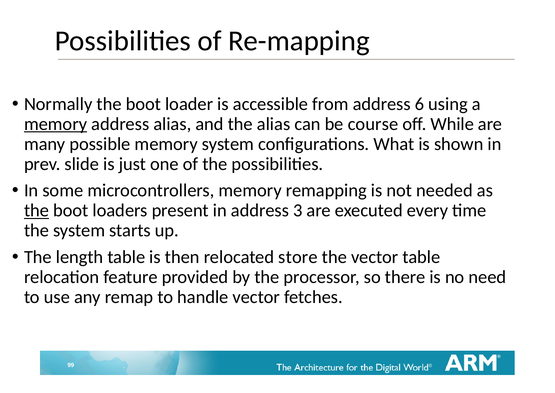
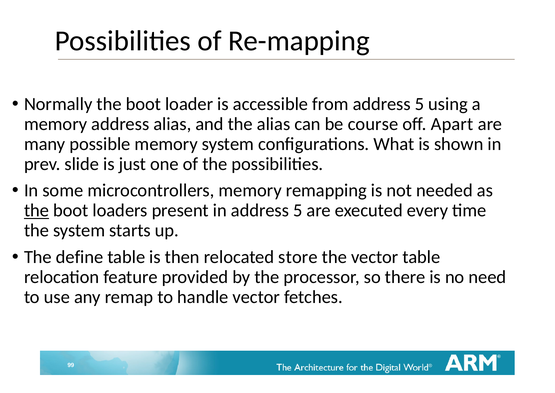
from address 6: 6 -> 5 (419, 104)
memory underline: present -> none (56, 124)
While: While -> Apart (452, 124)
in address 3: 3 -> 5 (298, 210)
length: length -> define (80, 256)
